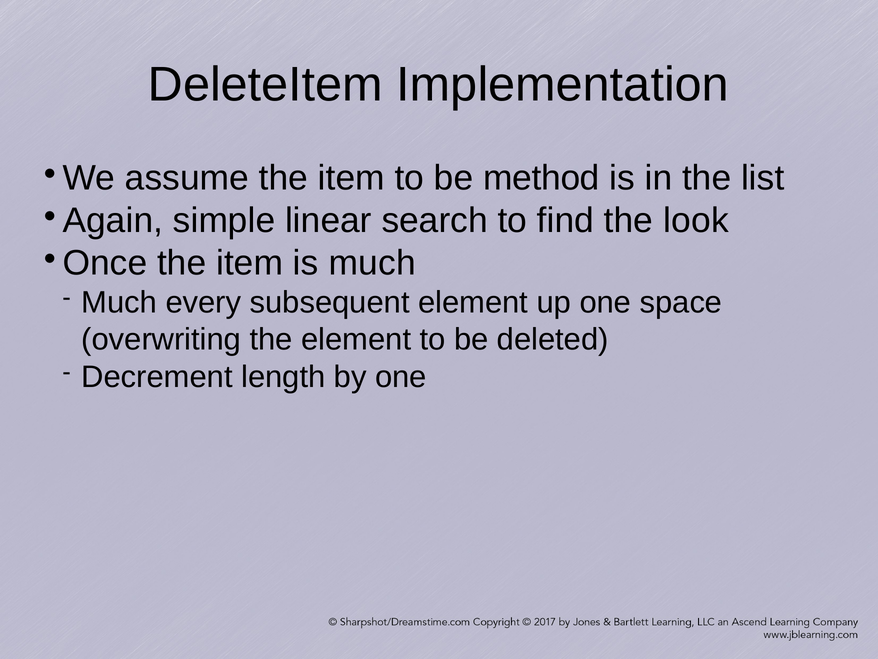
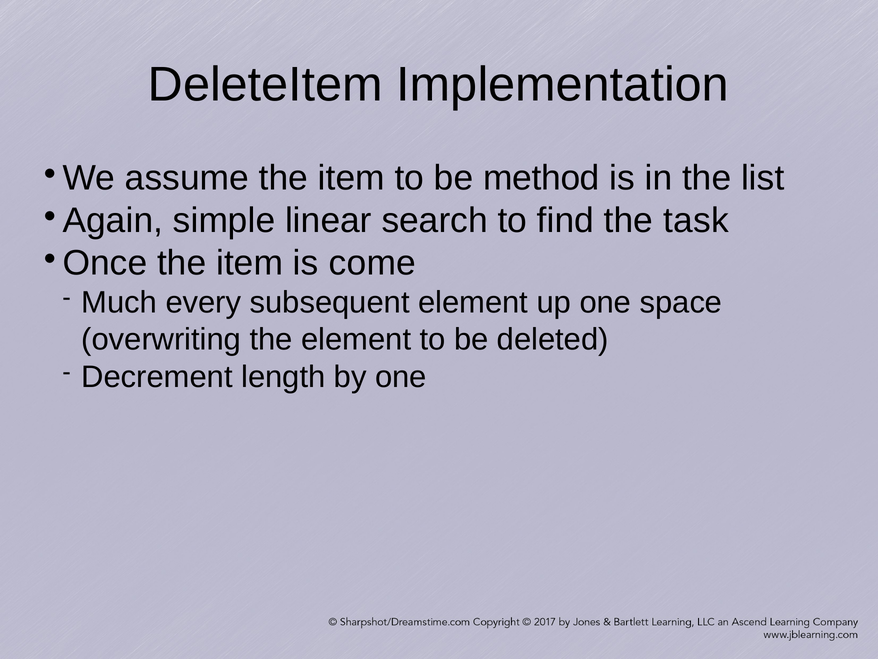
look: look -> task (696, 220)
is much: much -> come (372, 263)
